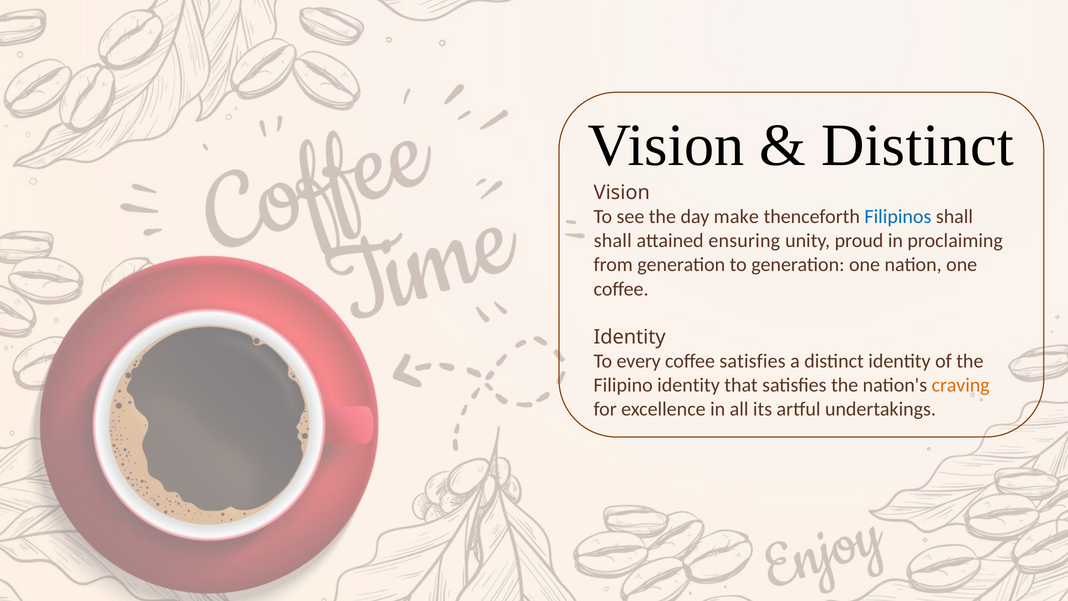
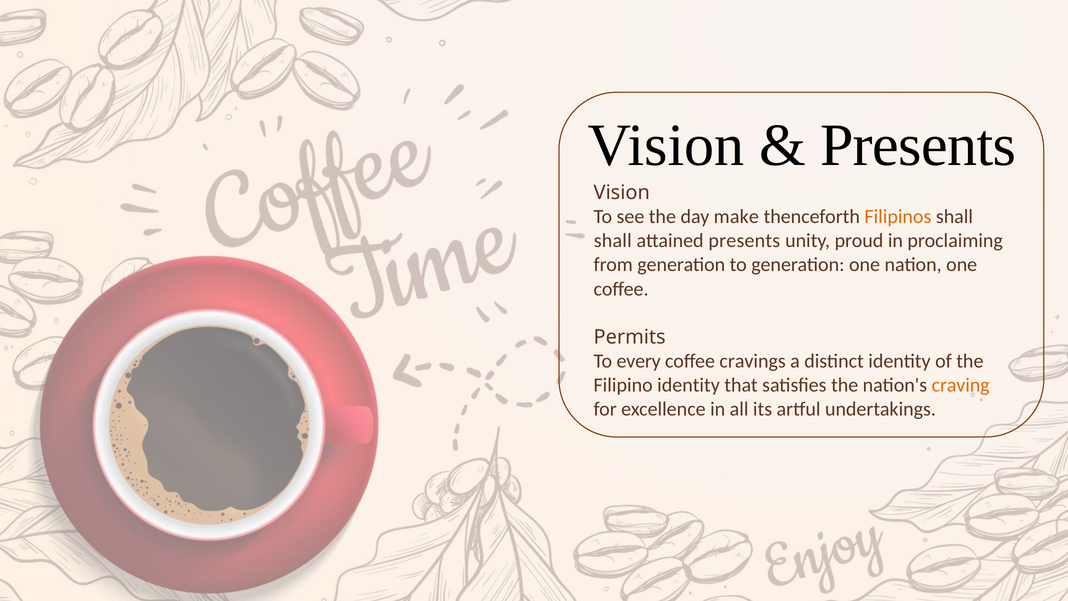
Distinct: Distinct -> Presents (918, 146)
Filipinos colour: blue -> orange (898, 217)
attained ensuring: ensuring -> presents (744, 241)
Identity: Identity -> Permits (630, 337)
coffee satisfies: satisfies -> cravings (753, 361)
